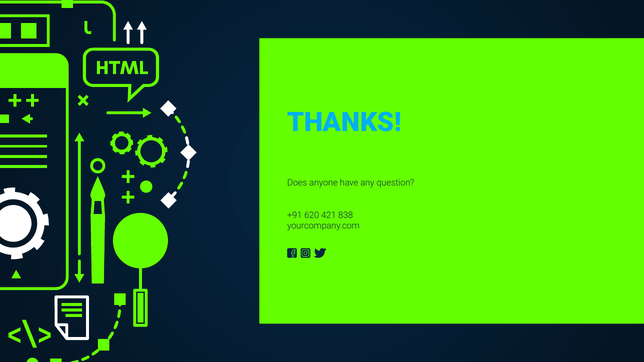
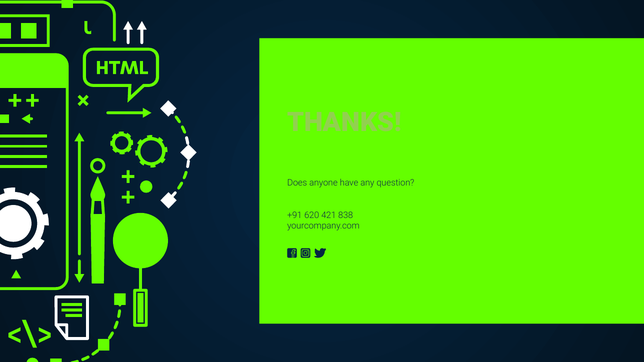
THANKS colour: light blue -> light green (344, 123)
